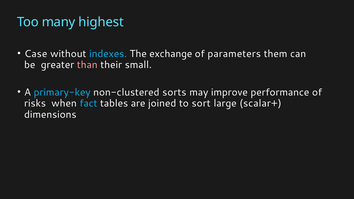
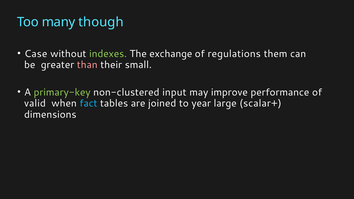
highest: highest -> though (101, 22)
indexes colour: light blue -> light green (108, 54)
parameters: parameters -> regulations (234, 54)
primary-key colour: light blue -> light green (62, 92)
sorts: sorts -> input (174, 92)
risks: risks -> valid (35, 103)
sort: sort -> year (201, 103)
